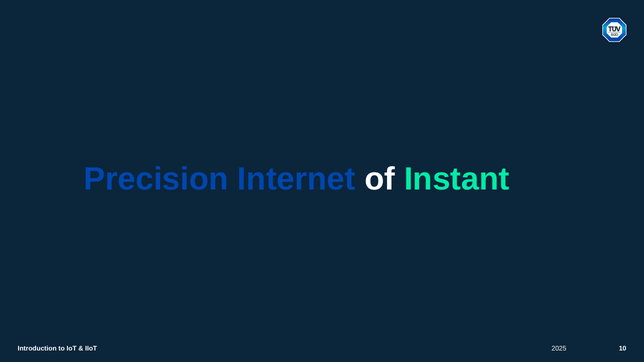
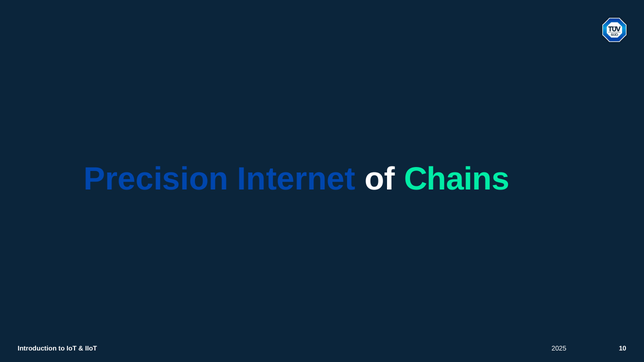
Instant: Instant -> Chains (457, 179)
